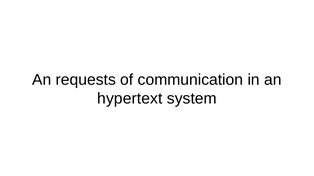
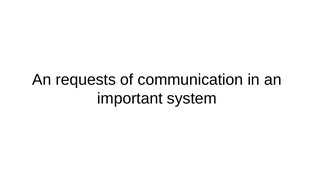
hypertext: hypertext -> important (130, 99)
